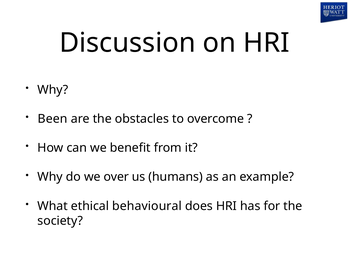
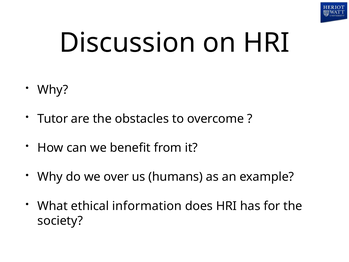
Been: Been -> Tutor (53, 119)
behavioural: behavioural -> information (147, 206)
